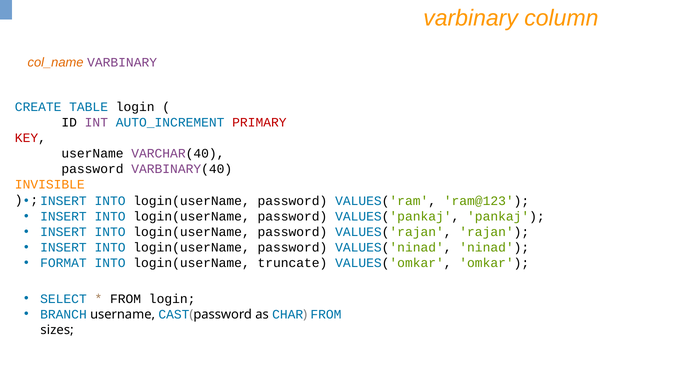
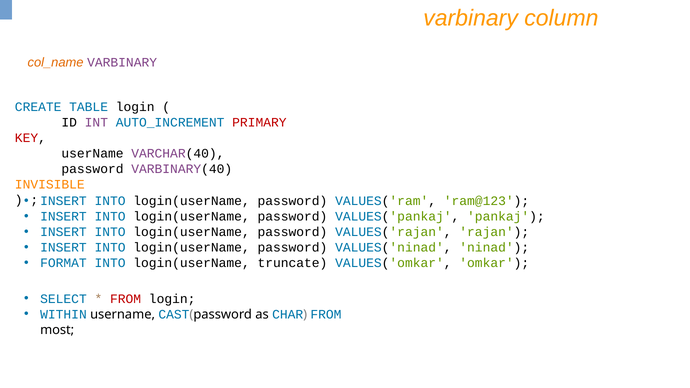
FROM colour: black -> red (126, 299)
BRANCH: BRANCH -> WITHIN (63, 315)
sizes: sizes -> most (57, 330)
